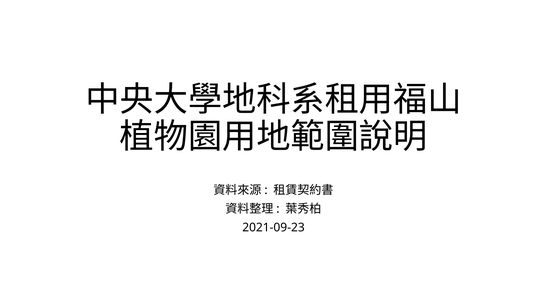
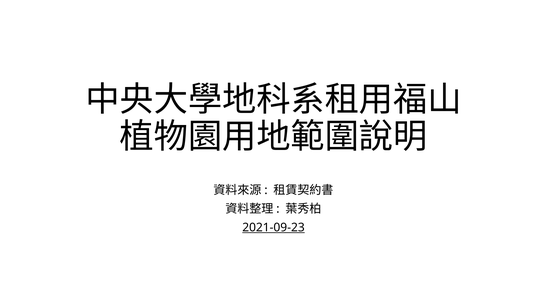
2021-09-23 underline: none -> present (273, 227)
